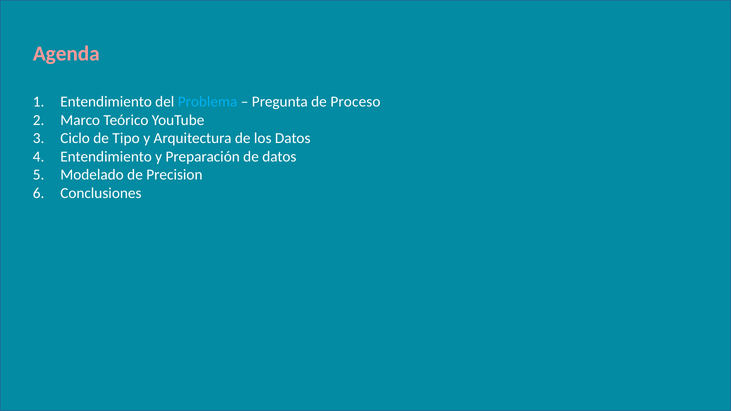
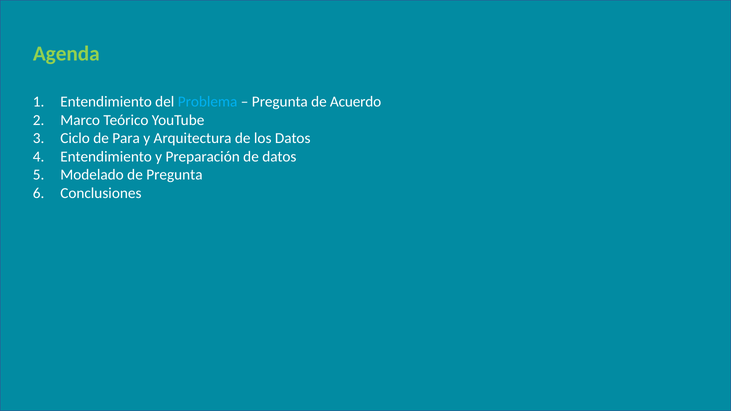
Agenda colour: pink -> light green (66, 54)
Proceso: Proceso -> Acuerdo (356, 102)
Tipo: Tipo -> Para (126, 138)
de Precision: Precision -> Pregunta (174, 175)
